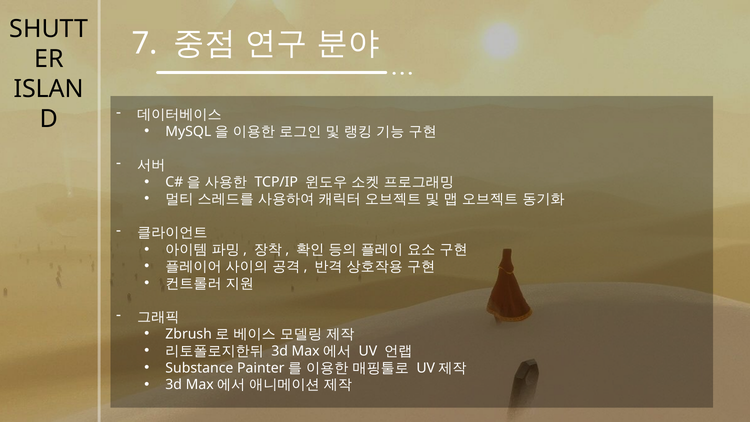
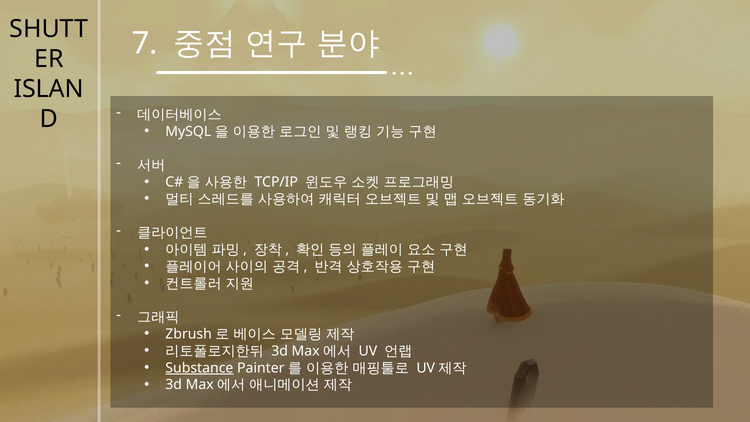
Substance underline: none -> present (199, 368)
